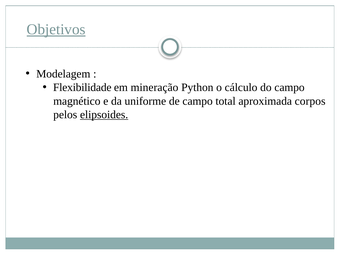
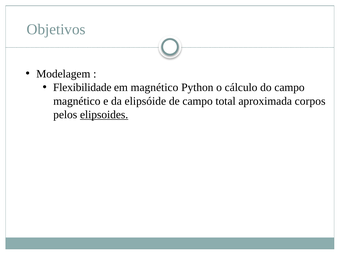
Objetivos underline: present -> none (56, 29)
em mineração: mineração -> magnético (155, 87)
uniforme: uniforme -> elipsóide (145, 101)
